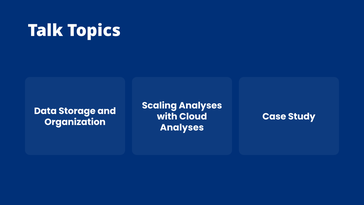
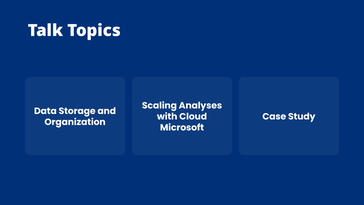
Analyses: Analyses -> Microsoft (182, 127)
